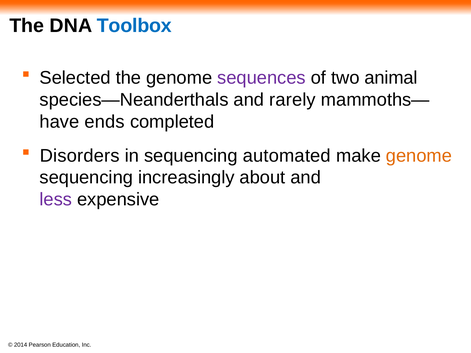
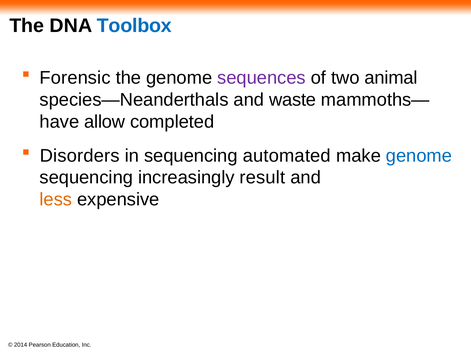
Selected: Selected -> Forensic (75, 78)
rarely: rarely -> waste (293, 100)
ends: ends -> allow (105, 122)
genome colour: orange -> blue (419, 156)
about: about -> result (262, 178)
less colour: purple -> orange (56, 200)
